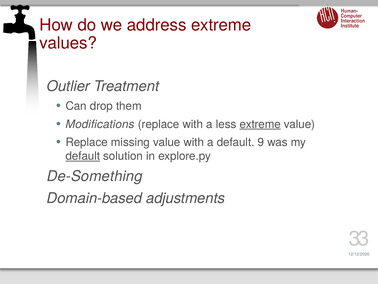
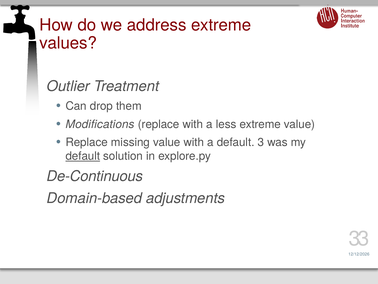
extreme underline: present -> none (260, 124)
9: 9 -> 3 (261, 142)
De-Something: De-Something -> De-Continuous (95, 176)
